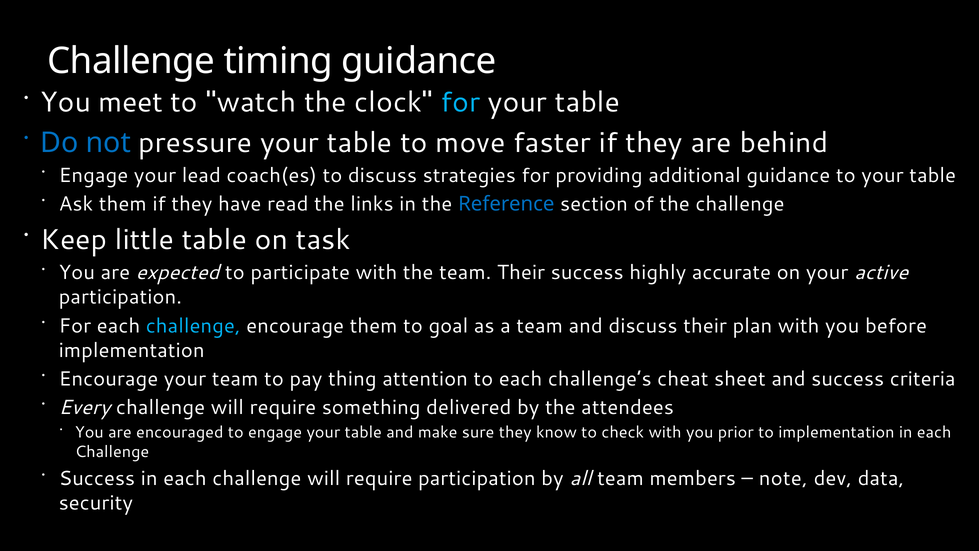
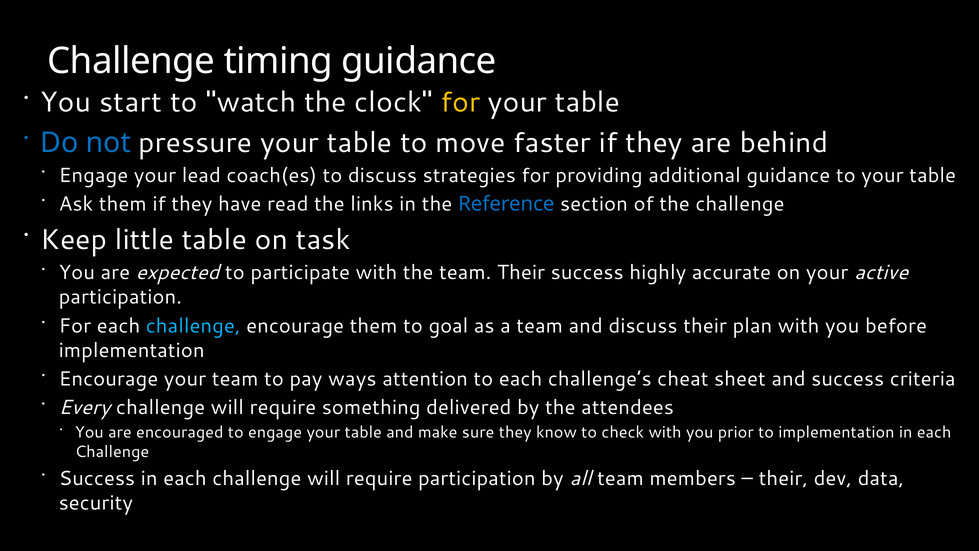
meet: meet -> start (131, 103)
for colour: light blue -> yellow (460, 103)
thing: thing -> ways (352, 379)
note: note -> their (783, 478)
